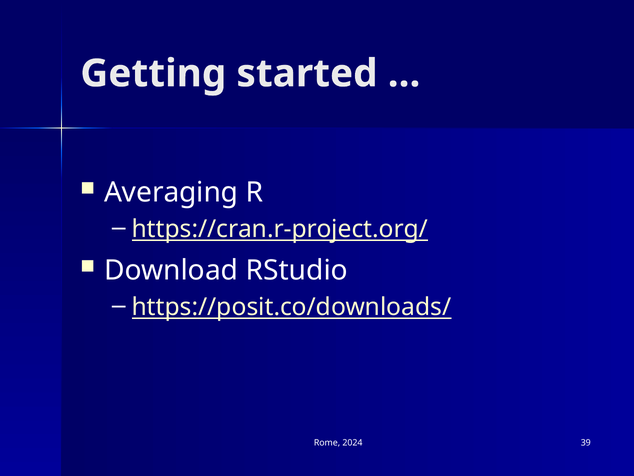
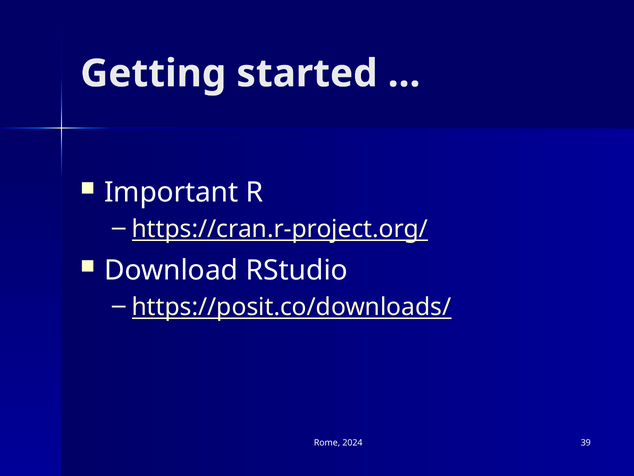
Averaging: Averaging -> Important (171, 192)
